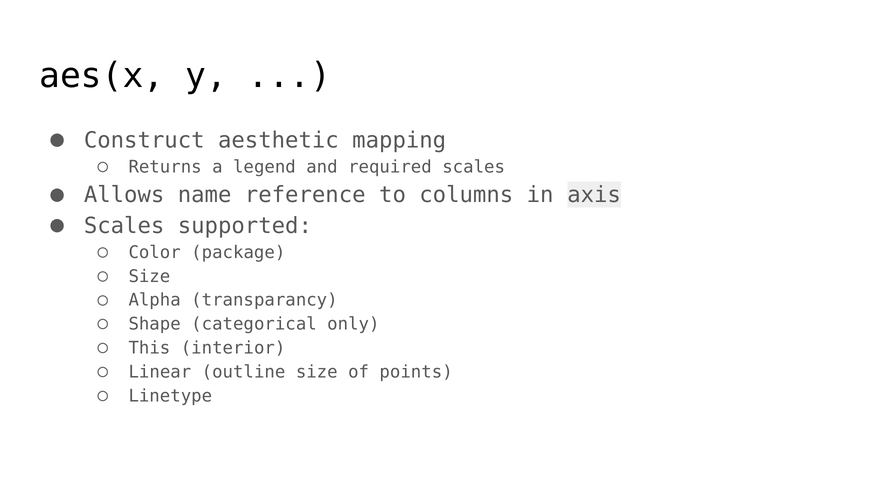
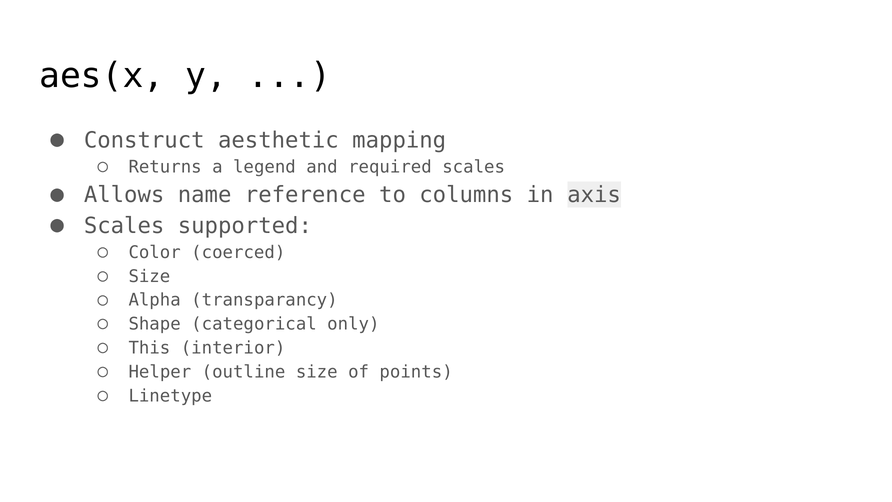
package: package -> coerced (238, 252)
Linear: Linear -> Helper (160, 372)
